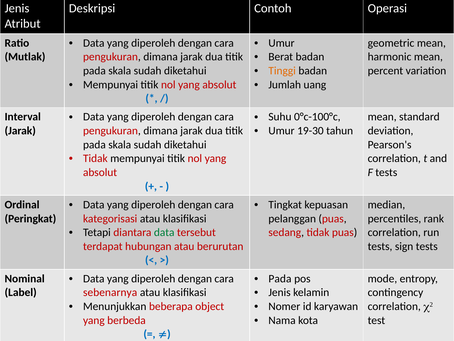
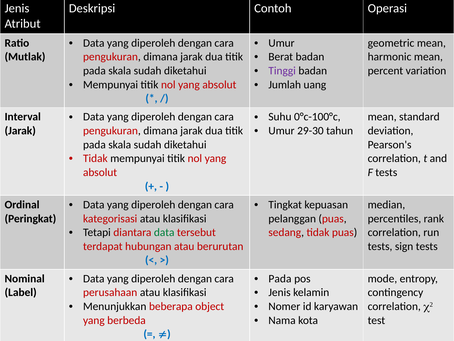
Tinggi colour: orange -> purple (282, 71)
19-30: 19-30 -> 29-30 (310, 131)
sebenarnya: sebenarnya -> perusahaan (110, 292)
